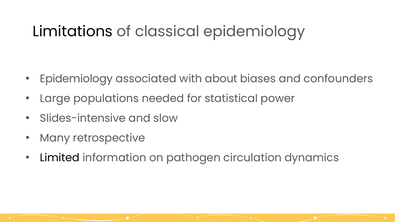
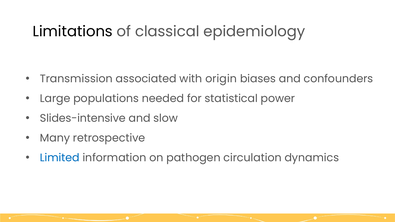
Epidemiology: Epidemiology -> Transmission (76, 79)
about: about -> origin (221, 79)
Limited colour: black -> blue (60, 158)
